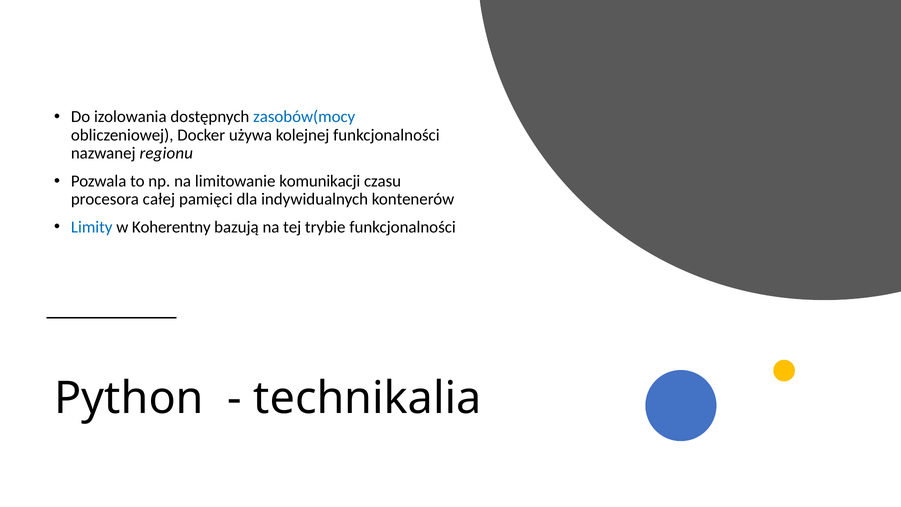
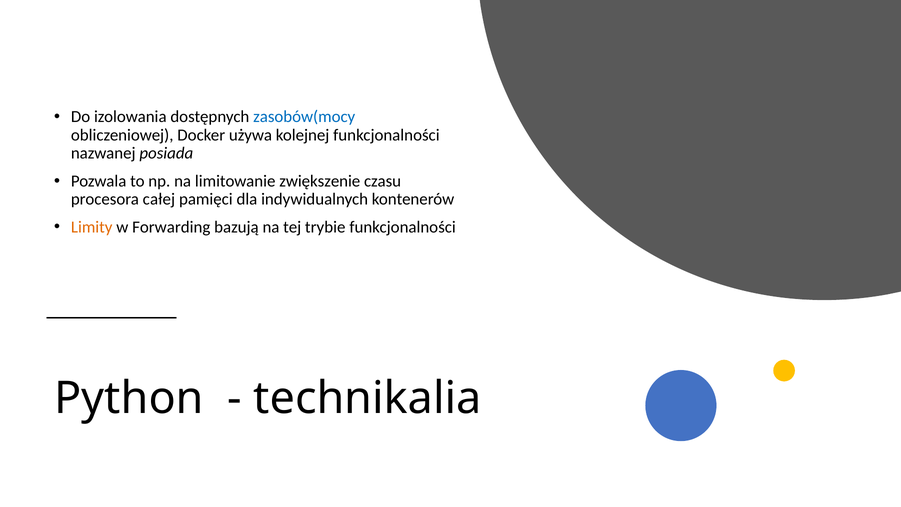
regionu: regionu -> posiada (166, 153)
komunikacji: komunikacji -> zwiększenie (320, 181)
Limity colour: blue -> orange (92, 227)
Koherentny: Koherentny -> Forwarding (171, 227)
